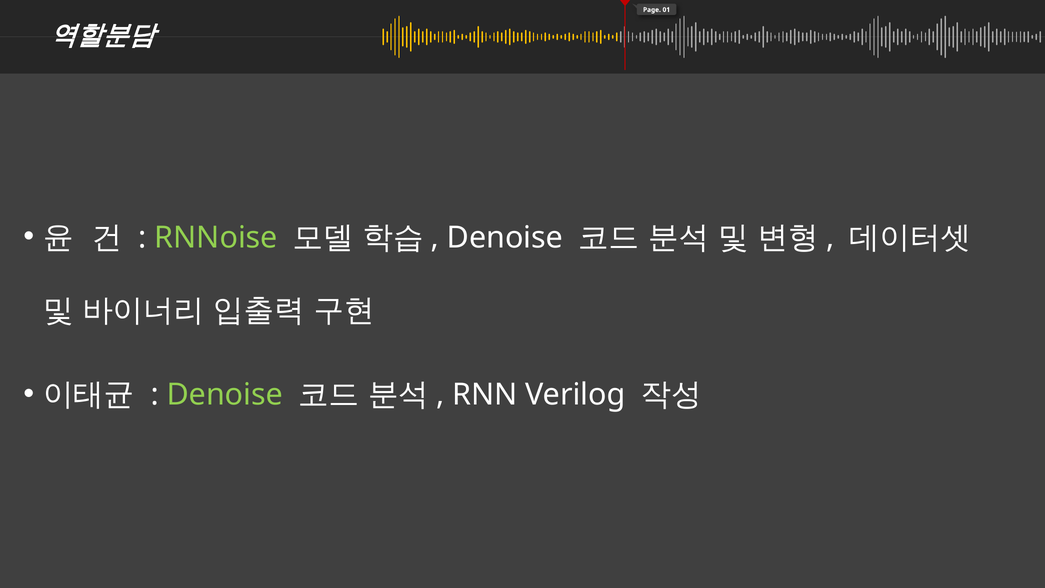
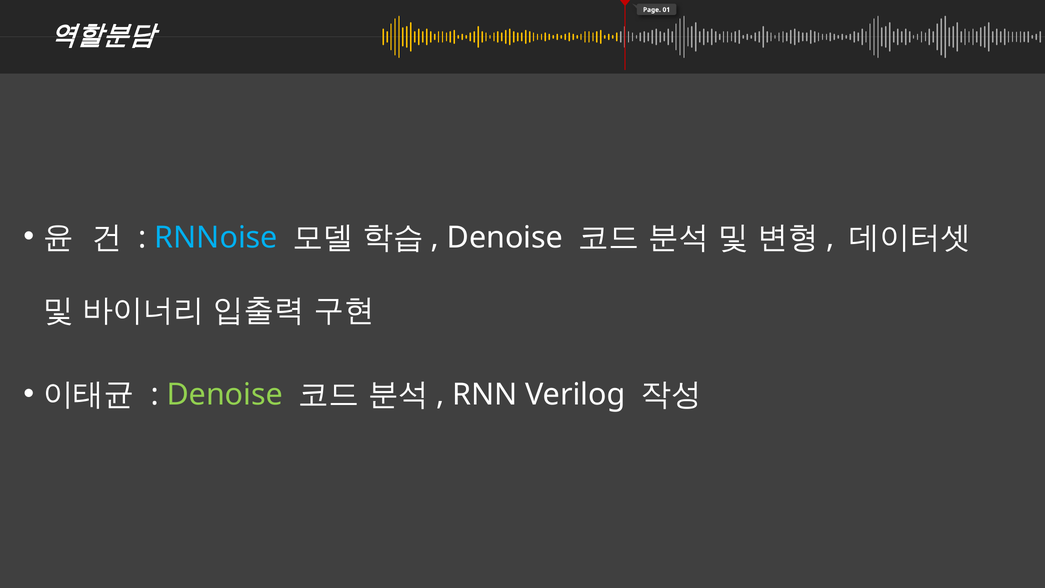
RNNoise colour: light green -> light blue (216, 237)
